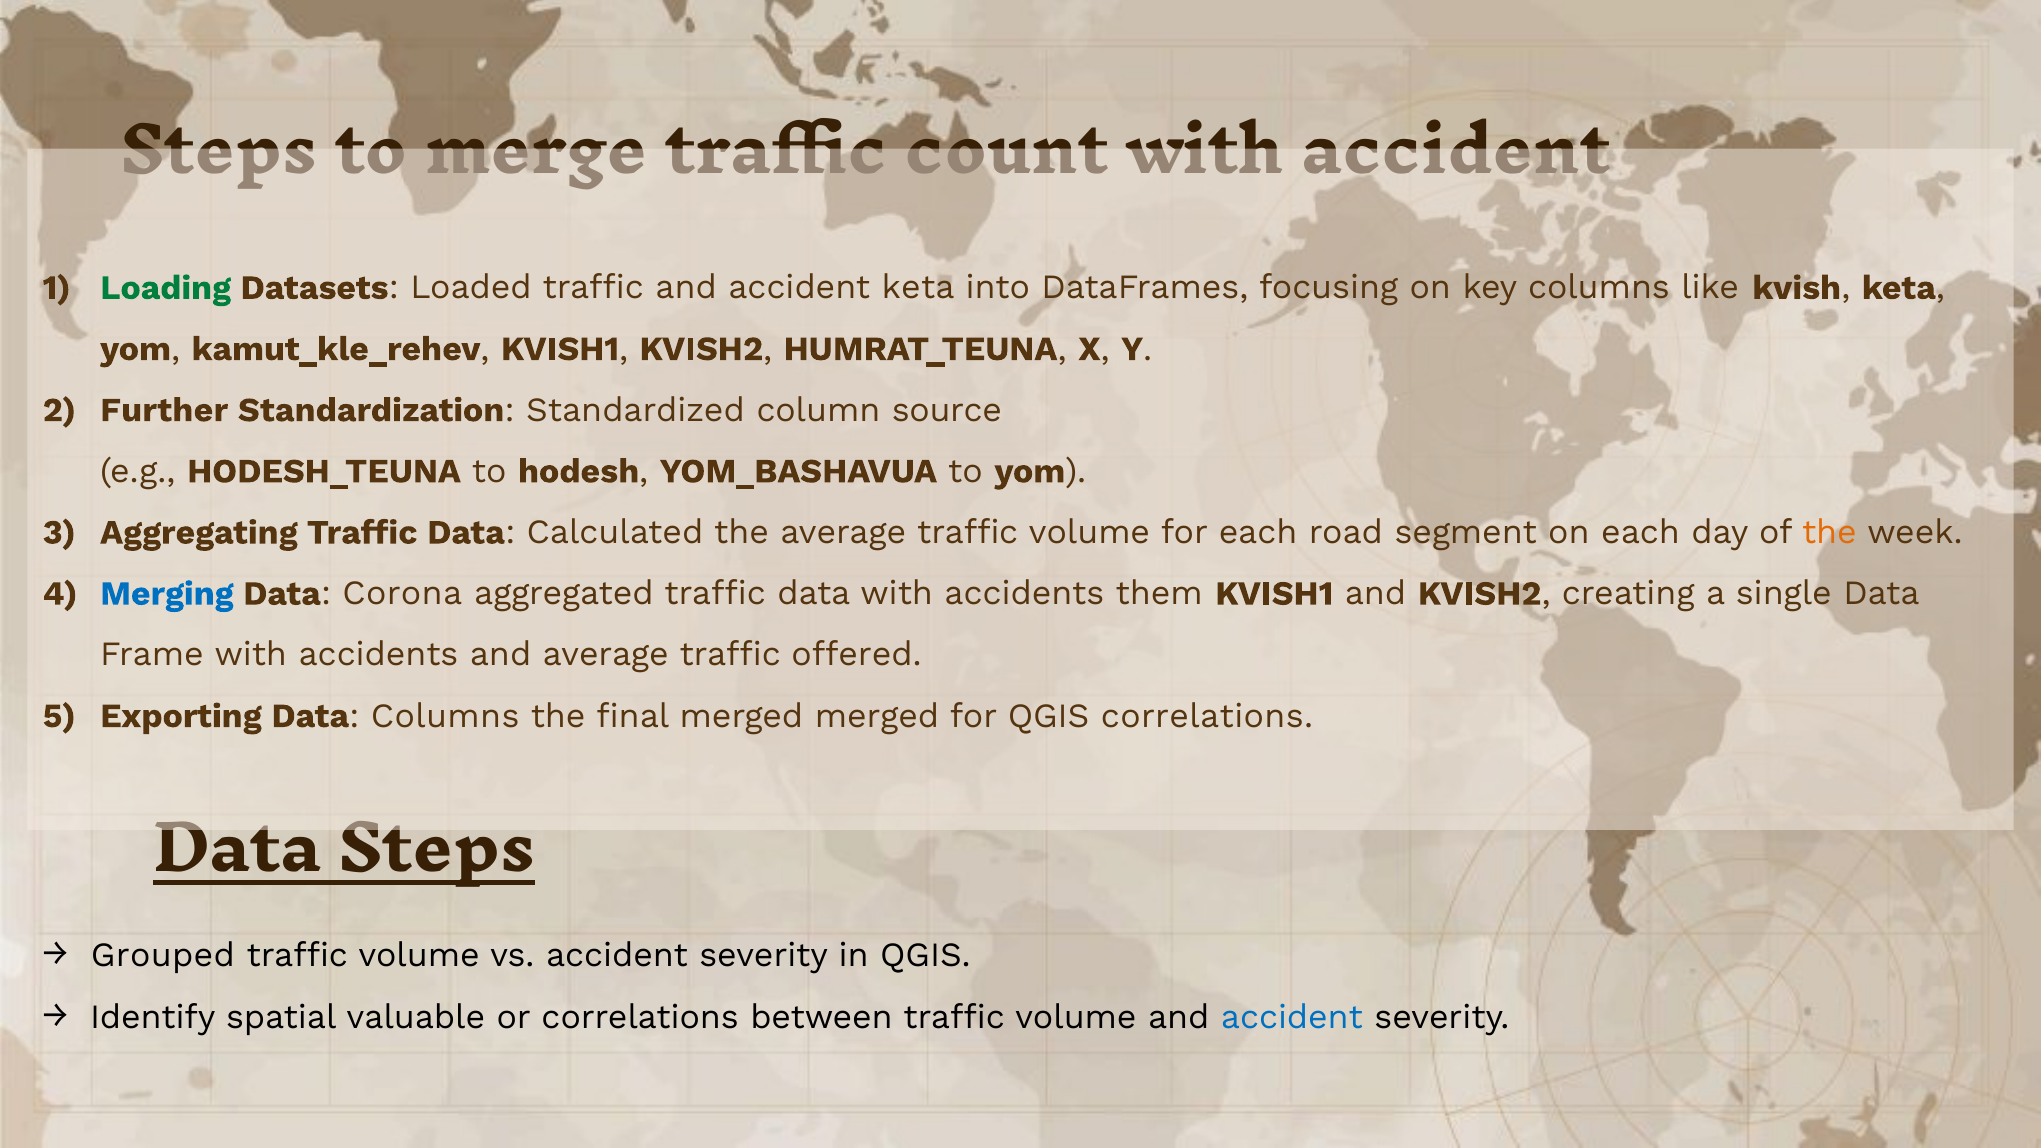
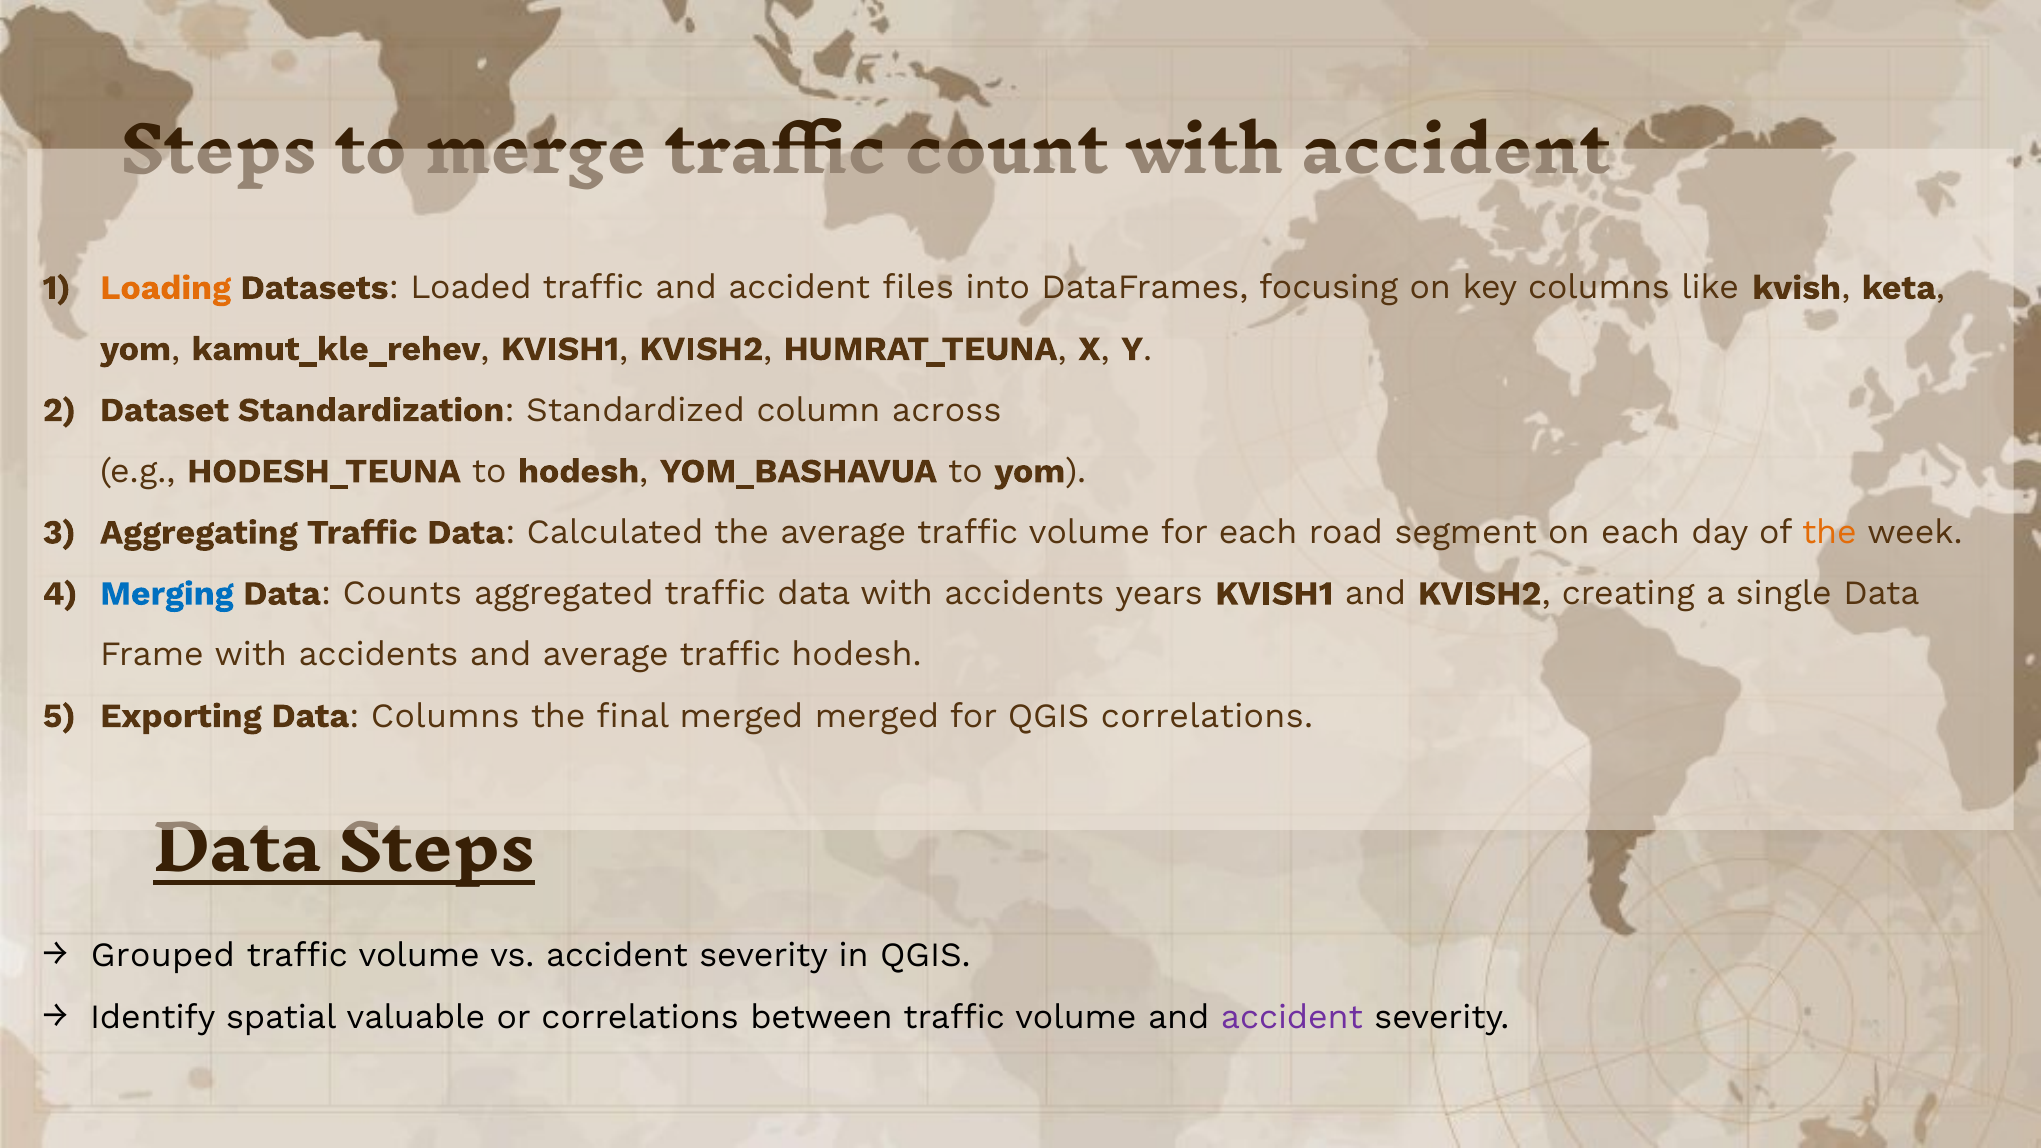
Loading colour: green -> orange (166, 288)
accident keta: keta -> files (918, 288)
Further: Further -> Dataset (164, 410)
source: source -> across (947, 410)
Corona: Corona -> Counts (402, 594)
them: them -> years (1159, 594)
traffic offered: offered -> hodesh (857, 655)
accident colour: blue -> purple (1292, 1017)
